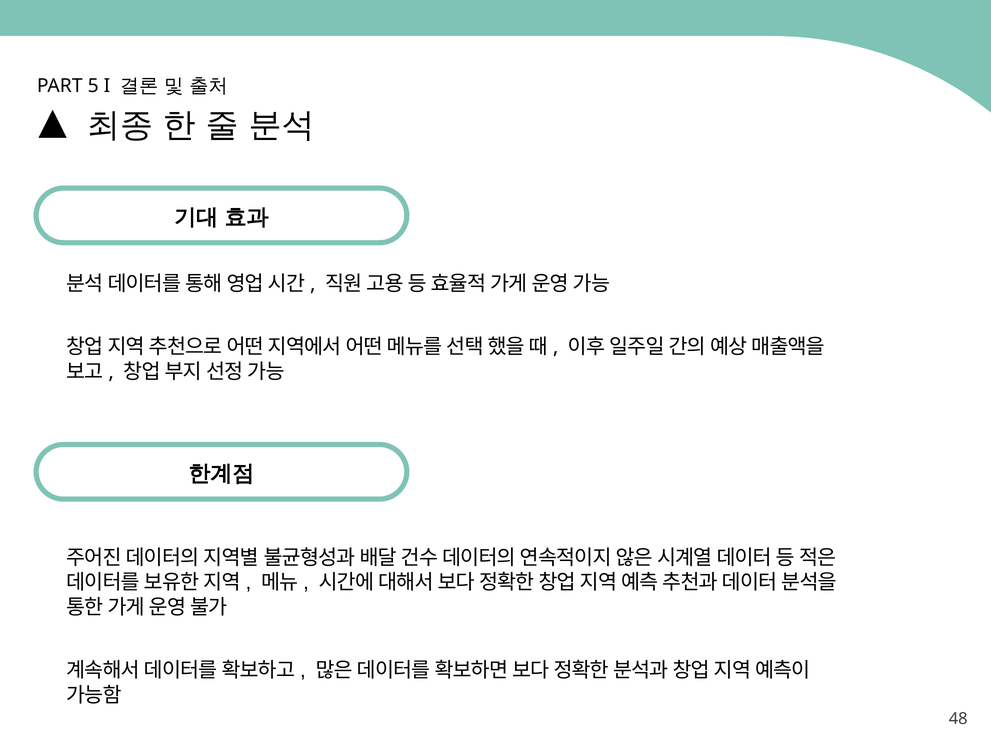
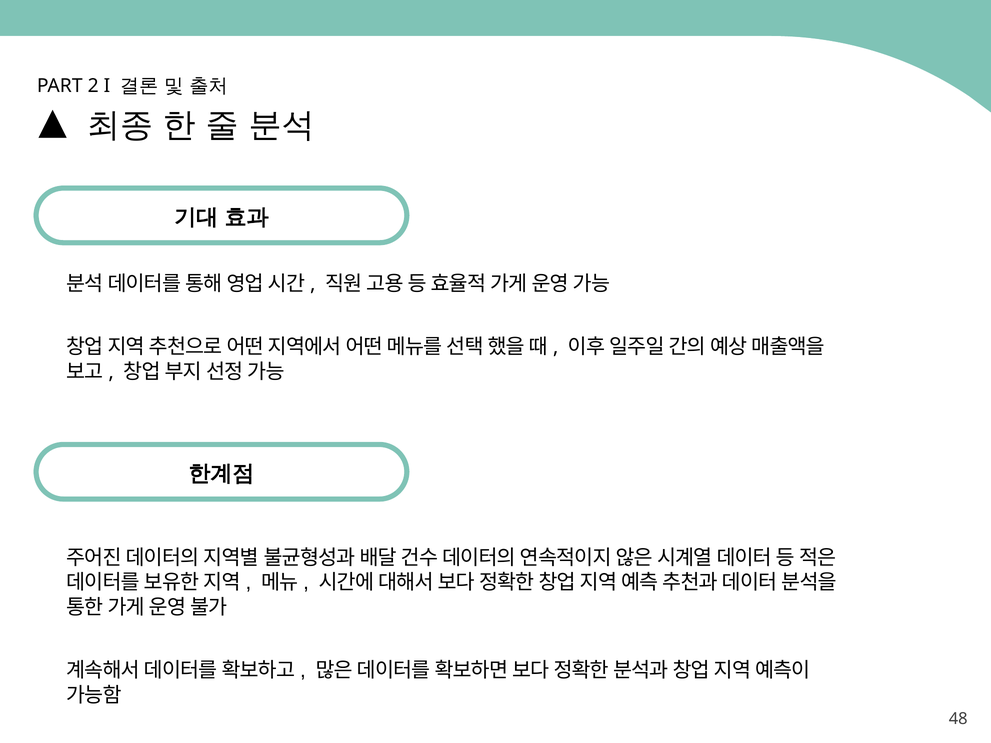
5: 5 -> 2 (93, 86)
